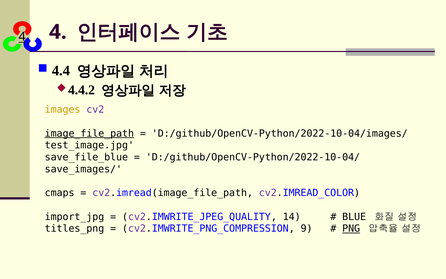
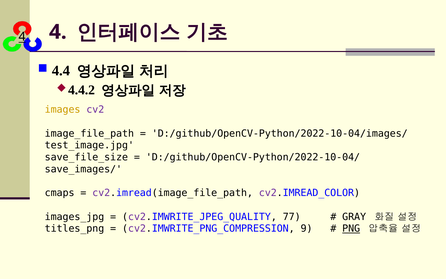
image_file_path underline: present -> none (89, 133)
save_file_blue: save_file_blue -> save_file_size (86, 157)
import_jpg: import_jpg -> images_jpg (74, 217)
14: 14 -> 77 (292, 217)
BLUE: BLUE -> GRAY (354, 217)
